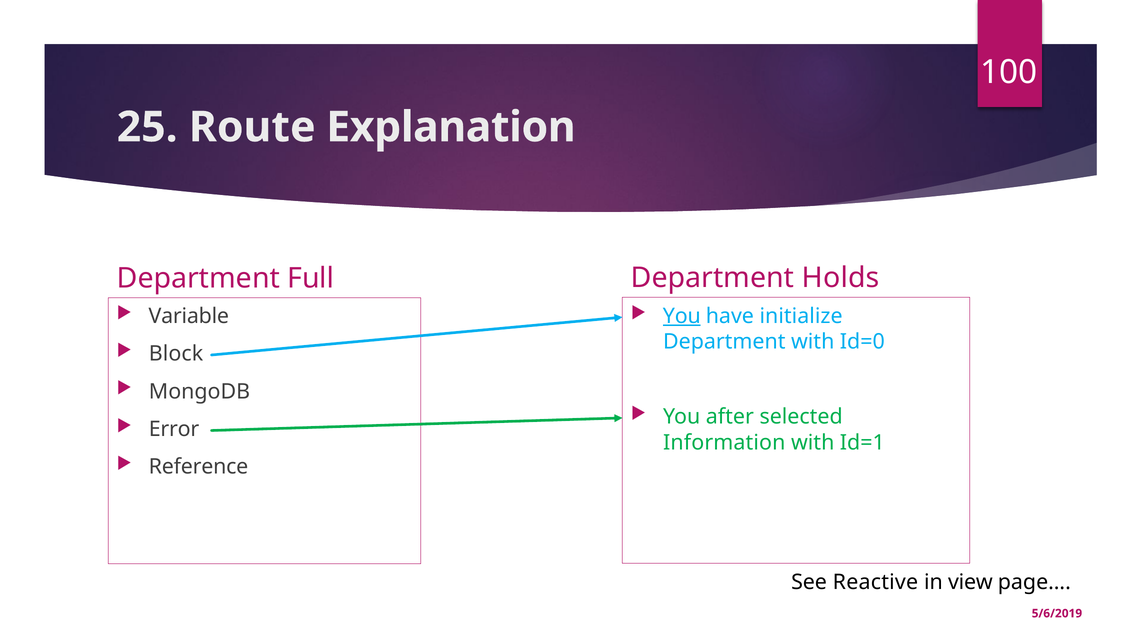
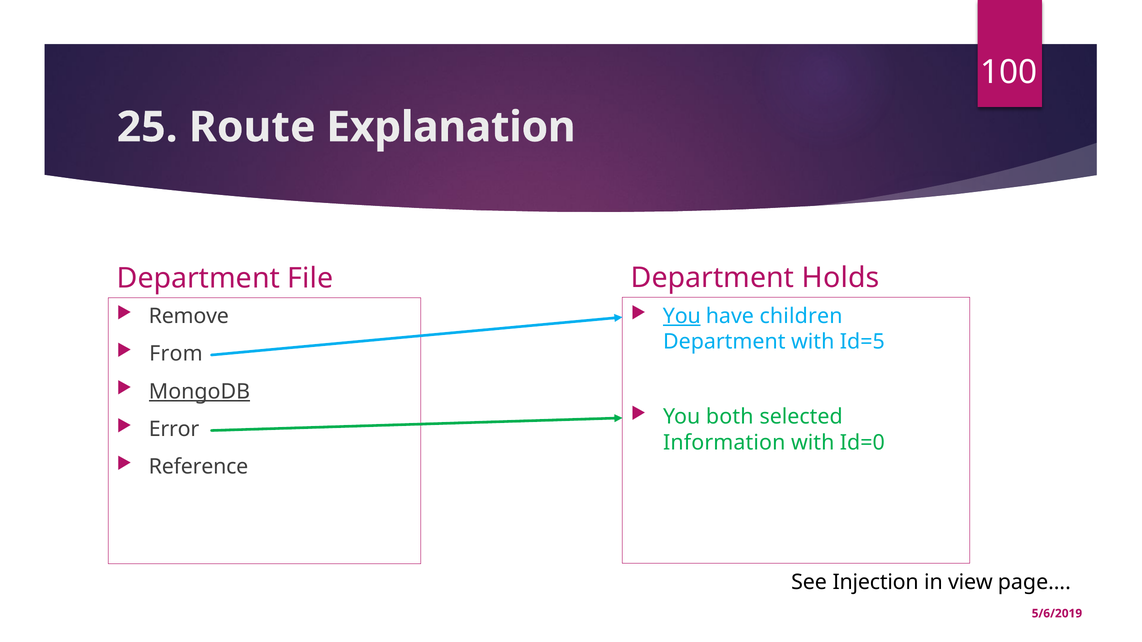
Full: Full -> File (311, 278)
initialize: initialize -> children (801, 316)
Variable: Variable -> Remove (189, 316)
Id=0: Id=0 -> Id=5 (862, 342)
Block: Block -> From (176, 354)
MongoDB underline: none -> present (199, 392)
after: after -> both (730, 417)
Id=1: Id=1 -> Id=0 (862, 443)
Reactive: Reactive -> Injection (876, 582)
